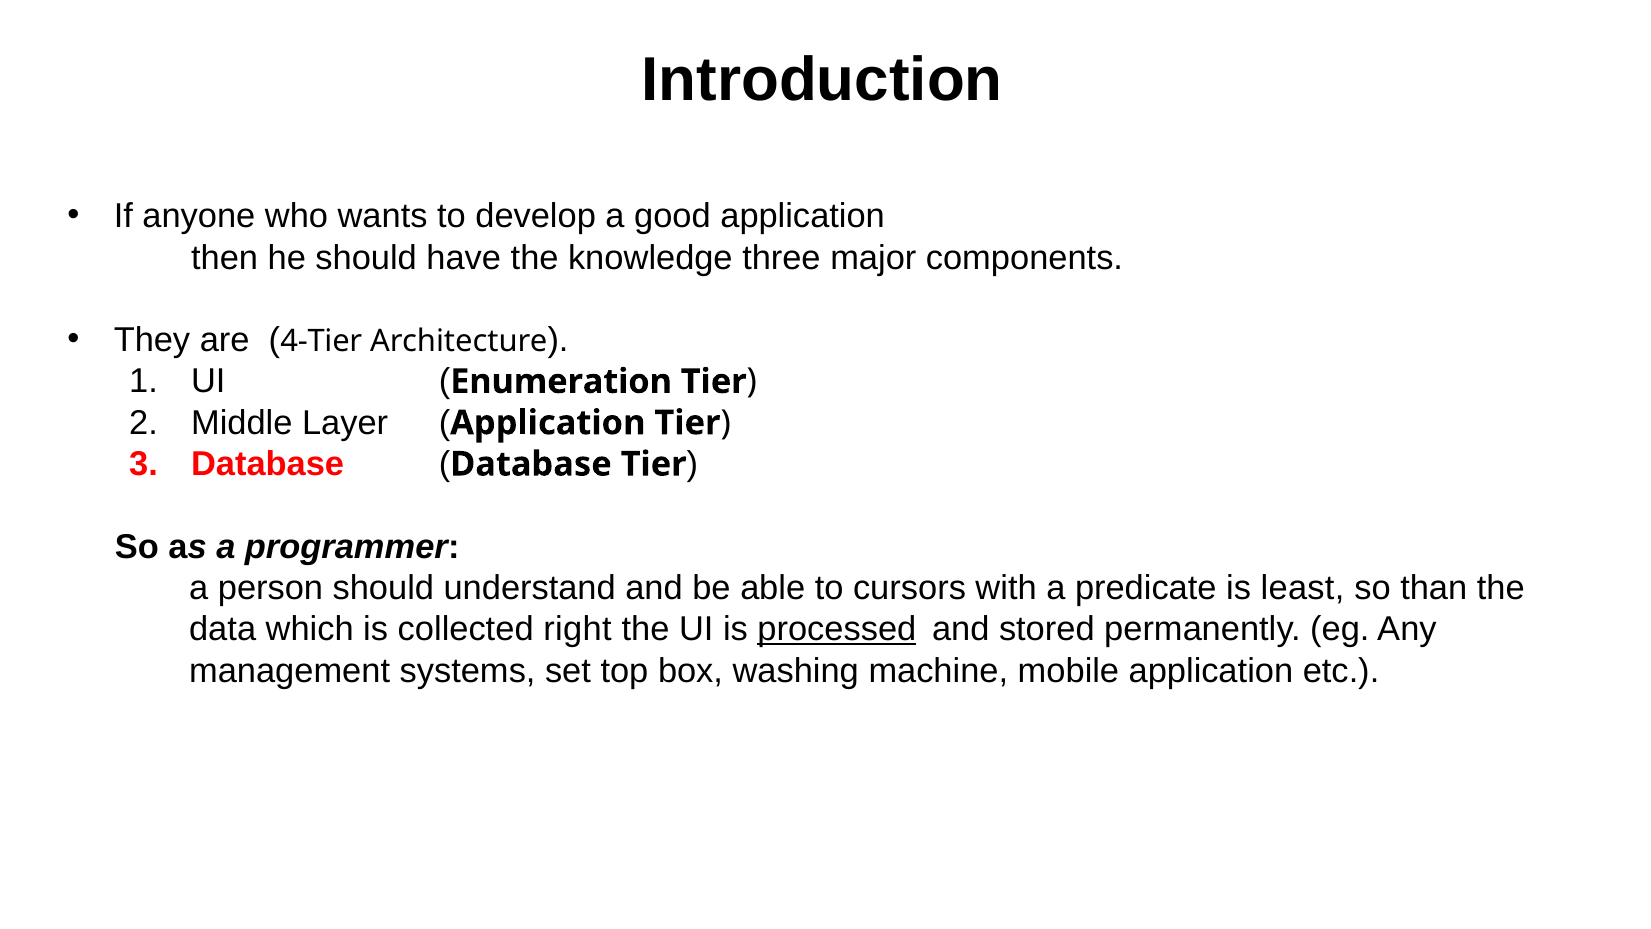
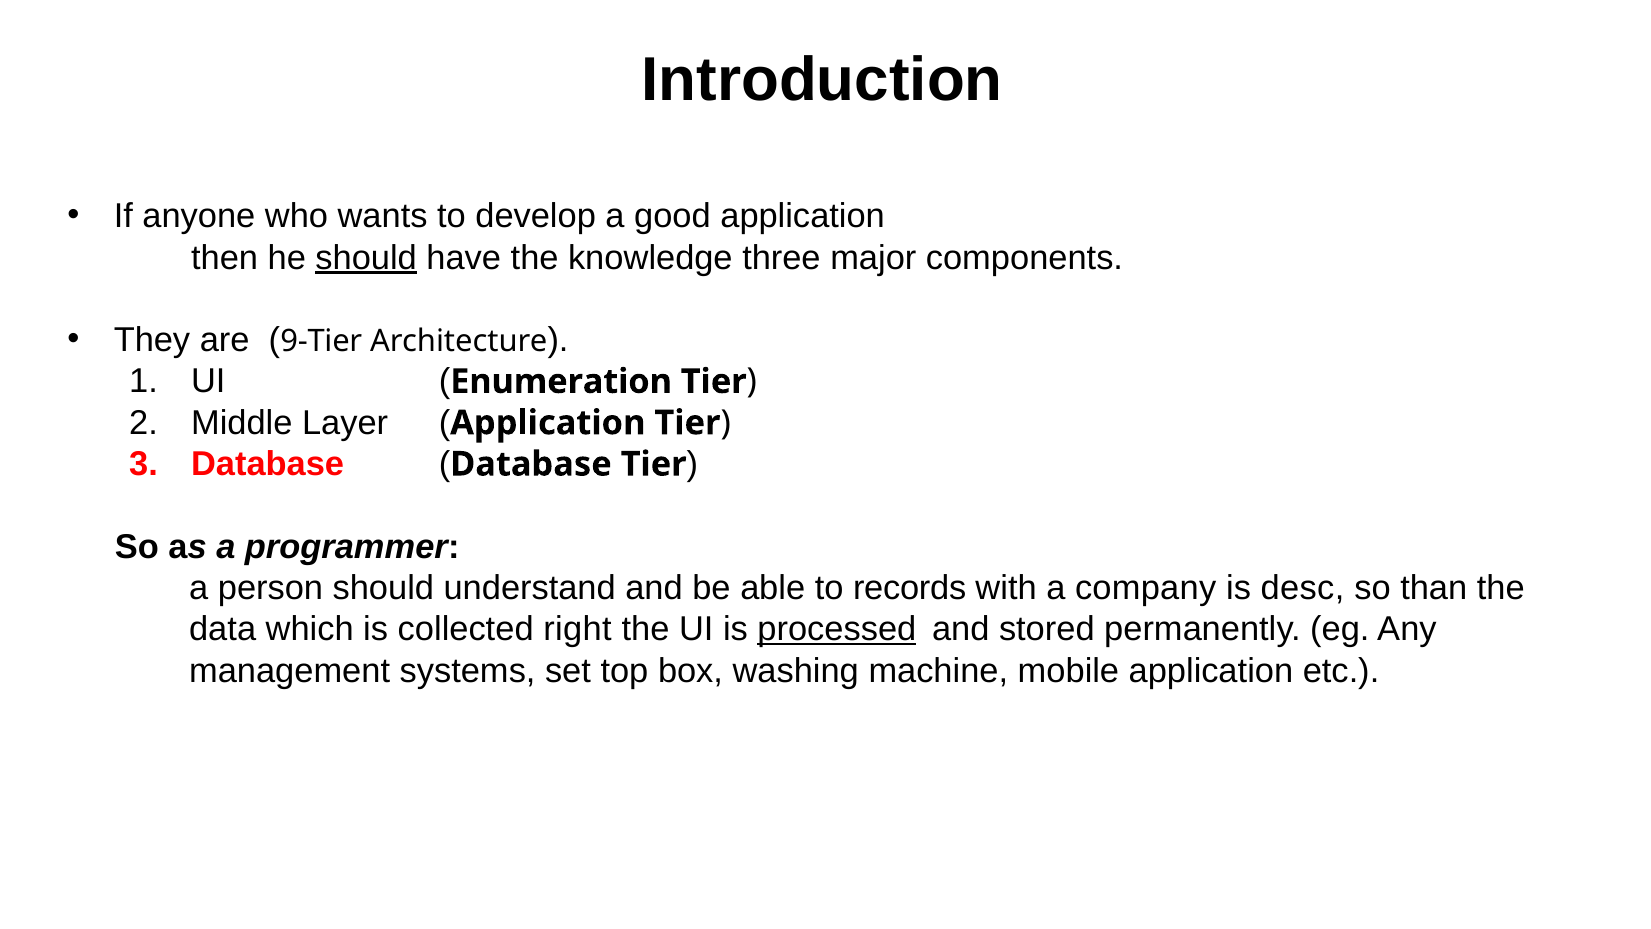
should underline: none -> present (366, 258)
4-Tier: 4-Tier -> 9-Tier (321, 341)
cursors: cursors -> records (910, 588)
predicate: predicate -> company (1146, 588)
least: least -> desc (1302, 588)
